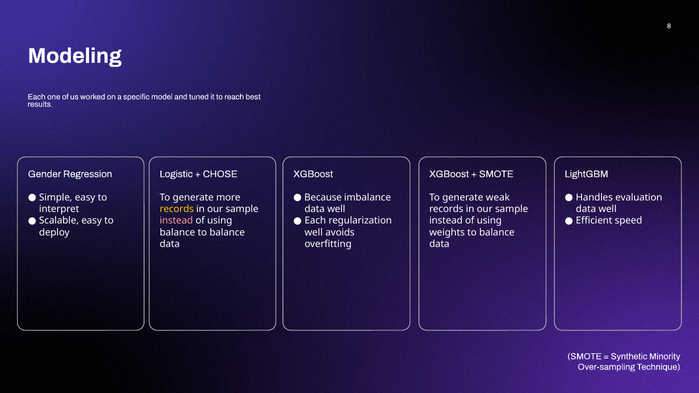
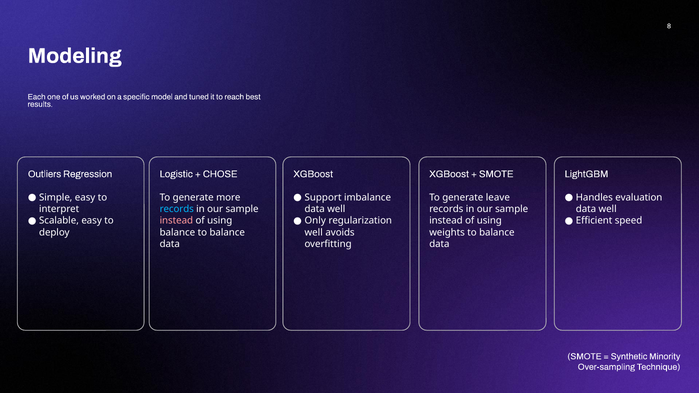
Gender: Gender -> Outliers (45, 174)
Because: Because -> Support (323, 197)
weak: weak -> leave (498, 197)
records colour: yellow -> light blue (177, 209)
Each: Each -> Only (315, 221)
